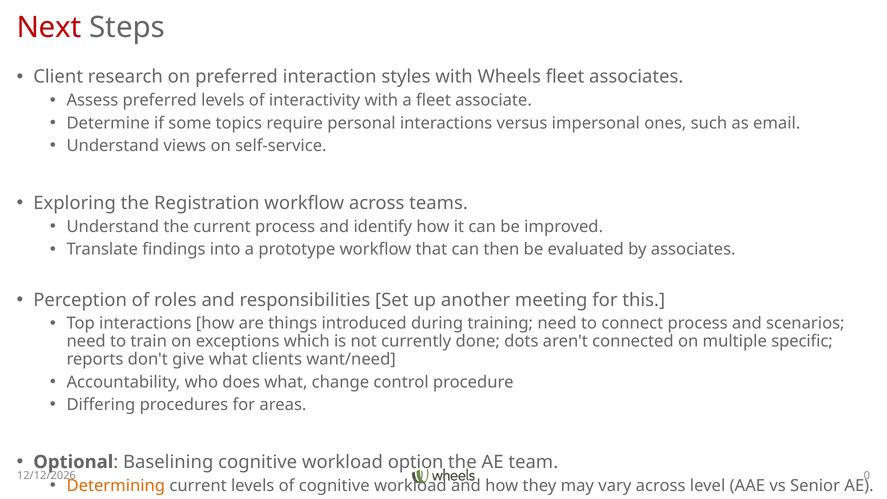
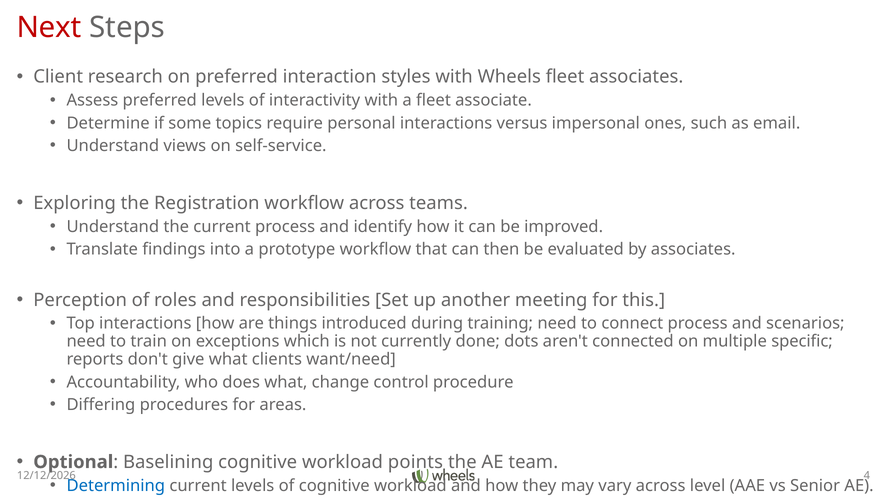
option: option -> points (415, 462)
0: 0 -> 4 (867, 476)
Determining colour: orange -> blue (116, 486)
